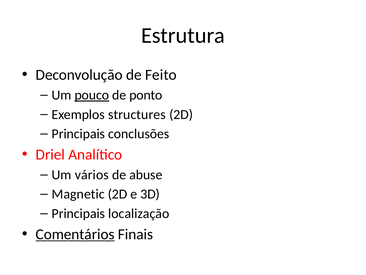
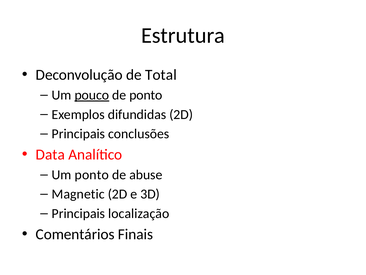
Feito: Feito -> Total (161, 75)
structures: structures -> difundidas (137, 114)
Driel: Driel -> Data (50, 154)
Um vários: vários -> ponto (92, 174)
Comentários underline: present -> none (75, 234)
